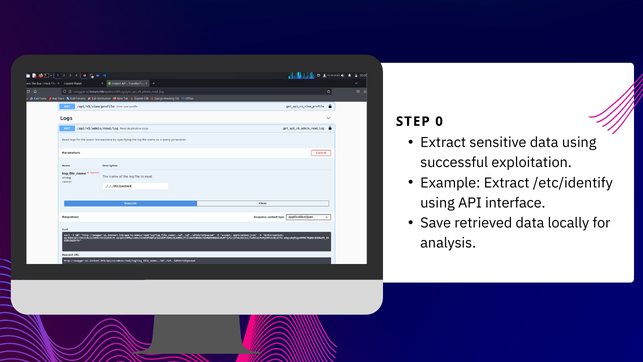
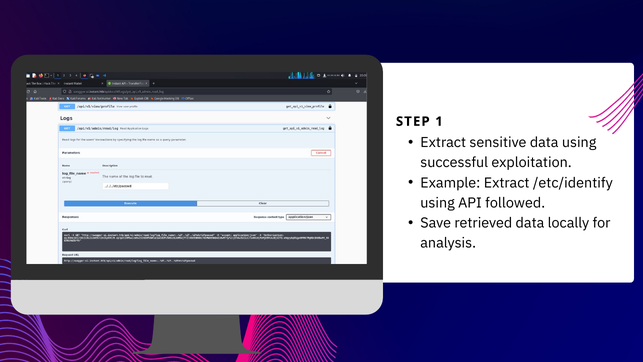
0: 0 -> 1 (439, 121)
interface: interface -> followed (515, 203)
